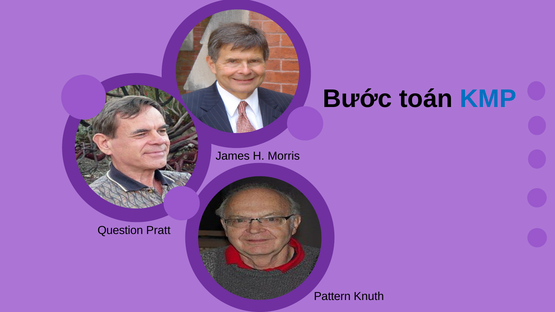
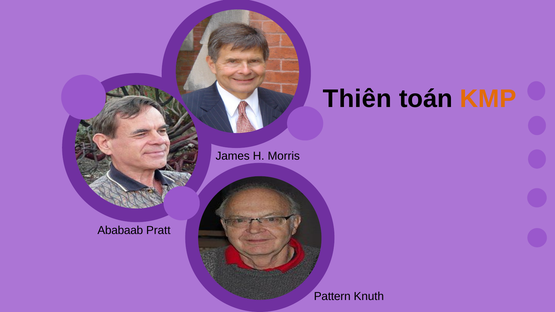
Bước: Bước -> Thiên (357, 99)
KMP colour: blue -> orange (488, 99)
Question: Question -> Ababaab (120, 230)
